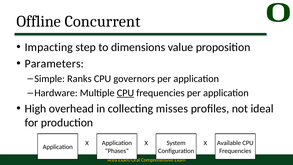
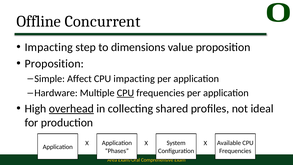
Parameters: Parameters -> Proposition (54, 64)
Ranks: Ranks -> Affect (79, 79)
CPU governors: governors -> impacting (134, 79)
overhead underline: none -> present (71, 108)
misses: misses -> shared (172, 108)
